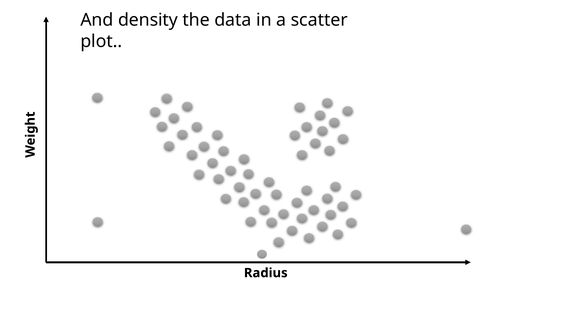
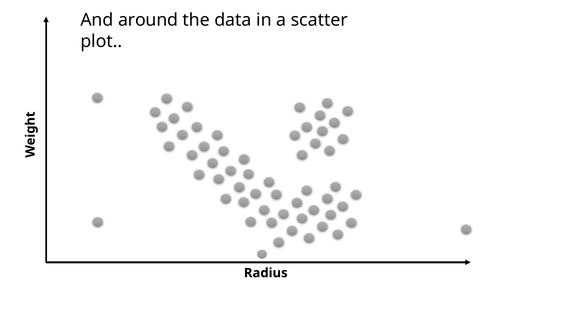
density: density -> around (148, 20)
